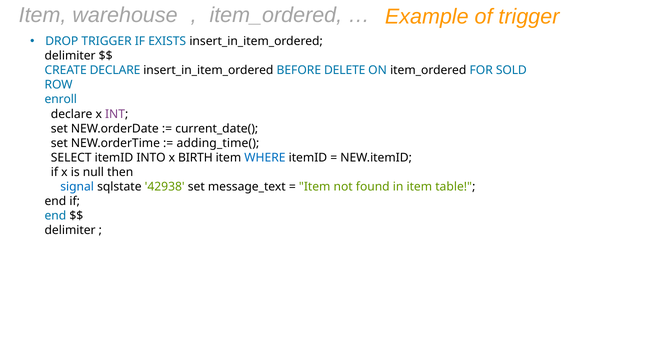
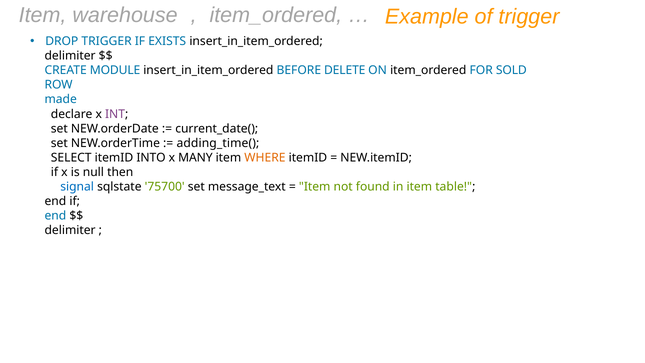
CREATE DECLARE: DECLARE -> MODULE (115, 70)
enroll: enroll -> made (61, 99)
BIRTH: BIRTH -> MANY (195, 157)
WHERE colour: blue -> orange (265, 157)
42938: 42938 -> 75700 (165, 187)
